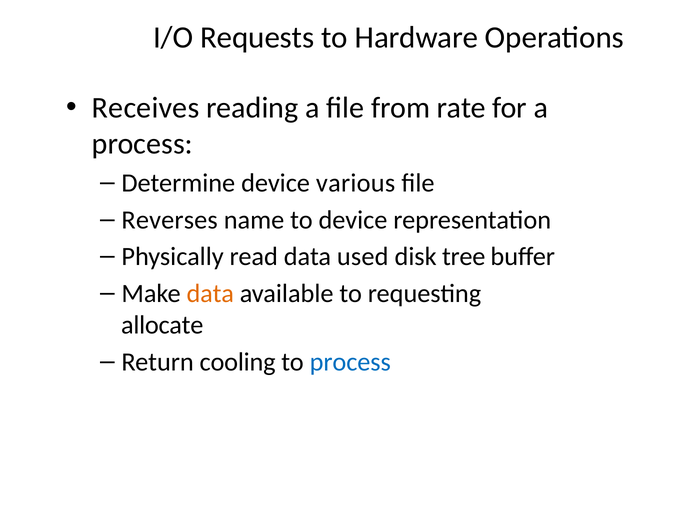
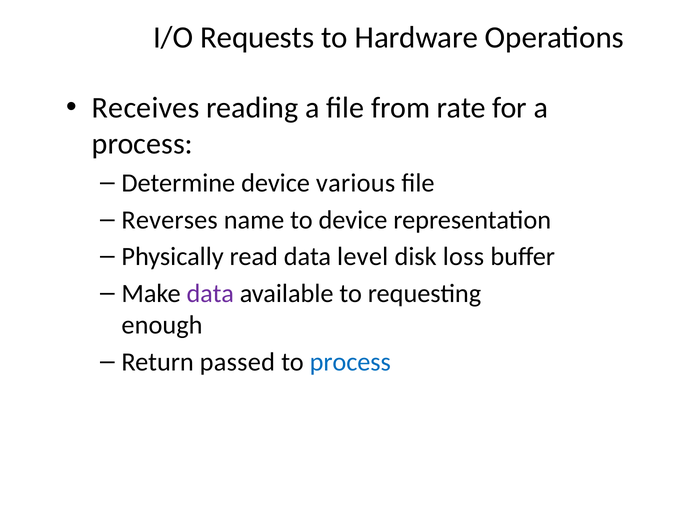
used: used -> level (363, 257)
tree: tree -> loss (463, 257)
data colour: orange -> purple (210, 293)
allocate: allocate -> enough (162, 325)
cooling: cooling -> passed (237, 362)
